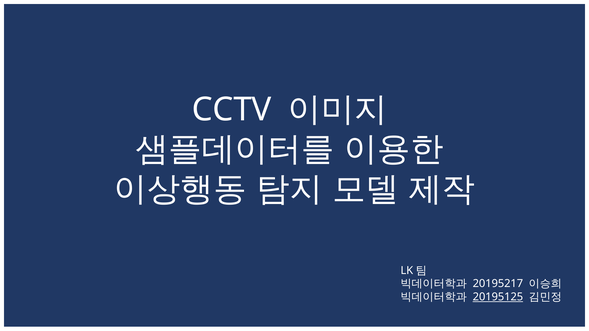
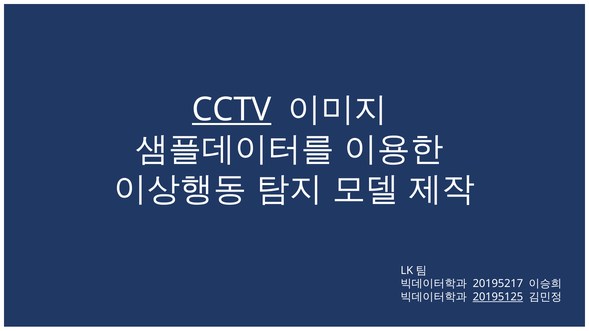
CCTV underline: none -> present (232, 110)
